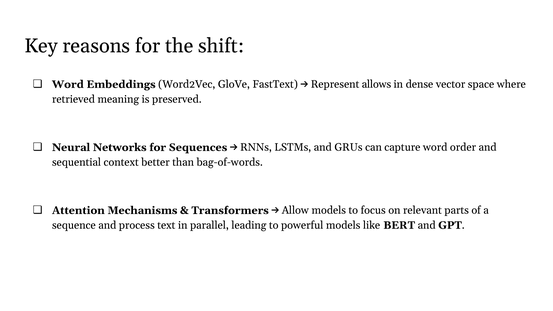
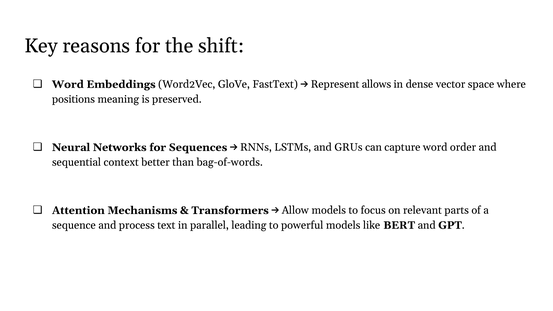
retrieved: retrieved -> positions (73, 99)
